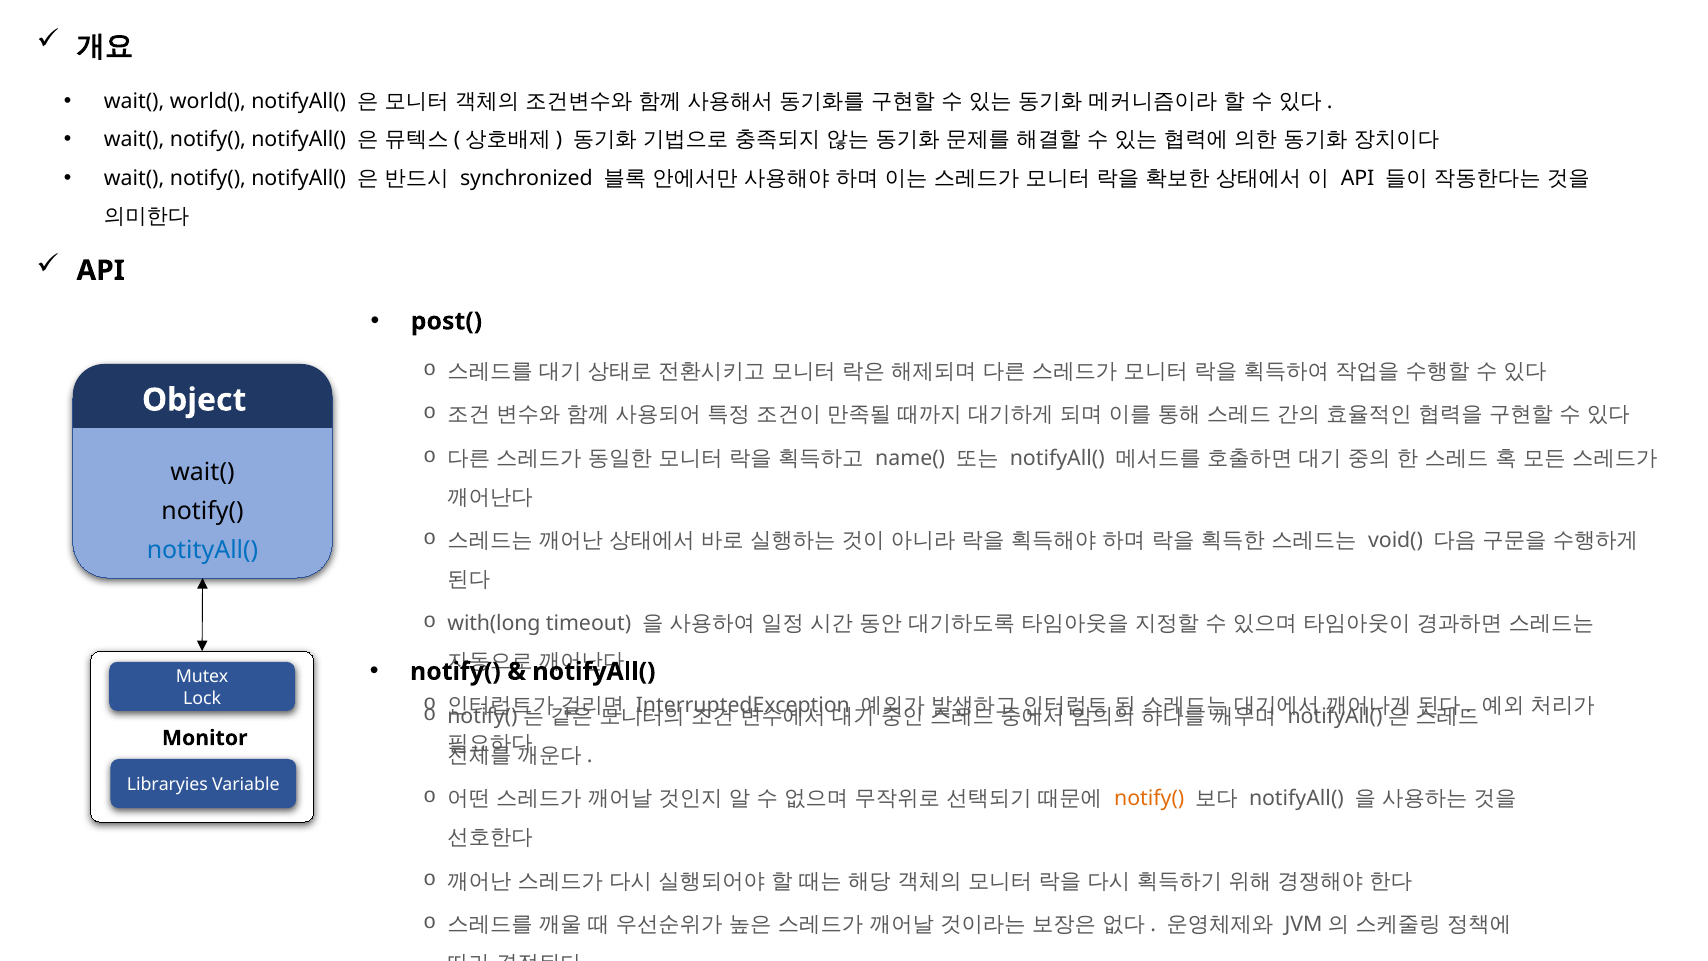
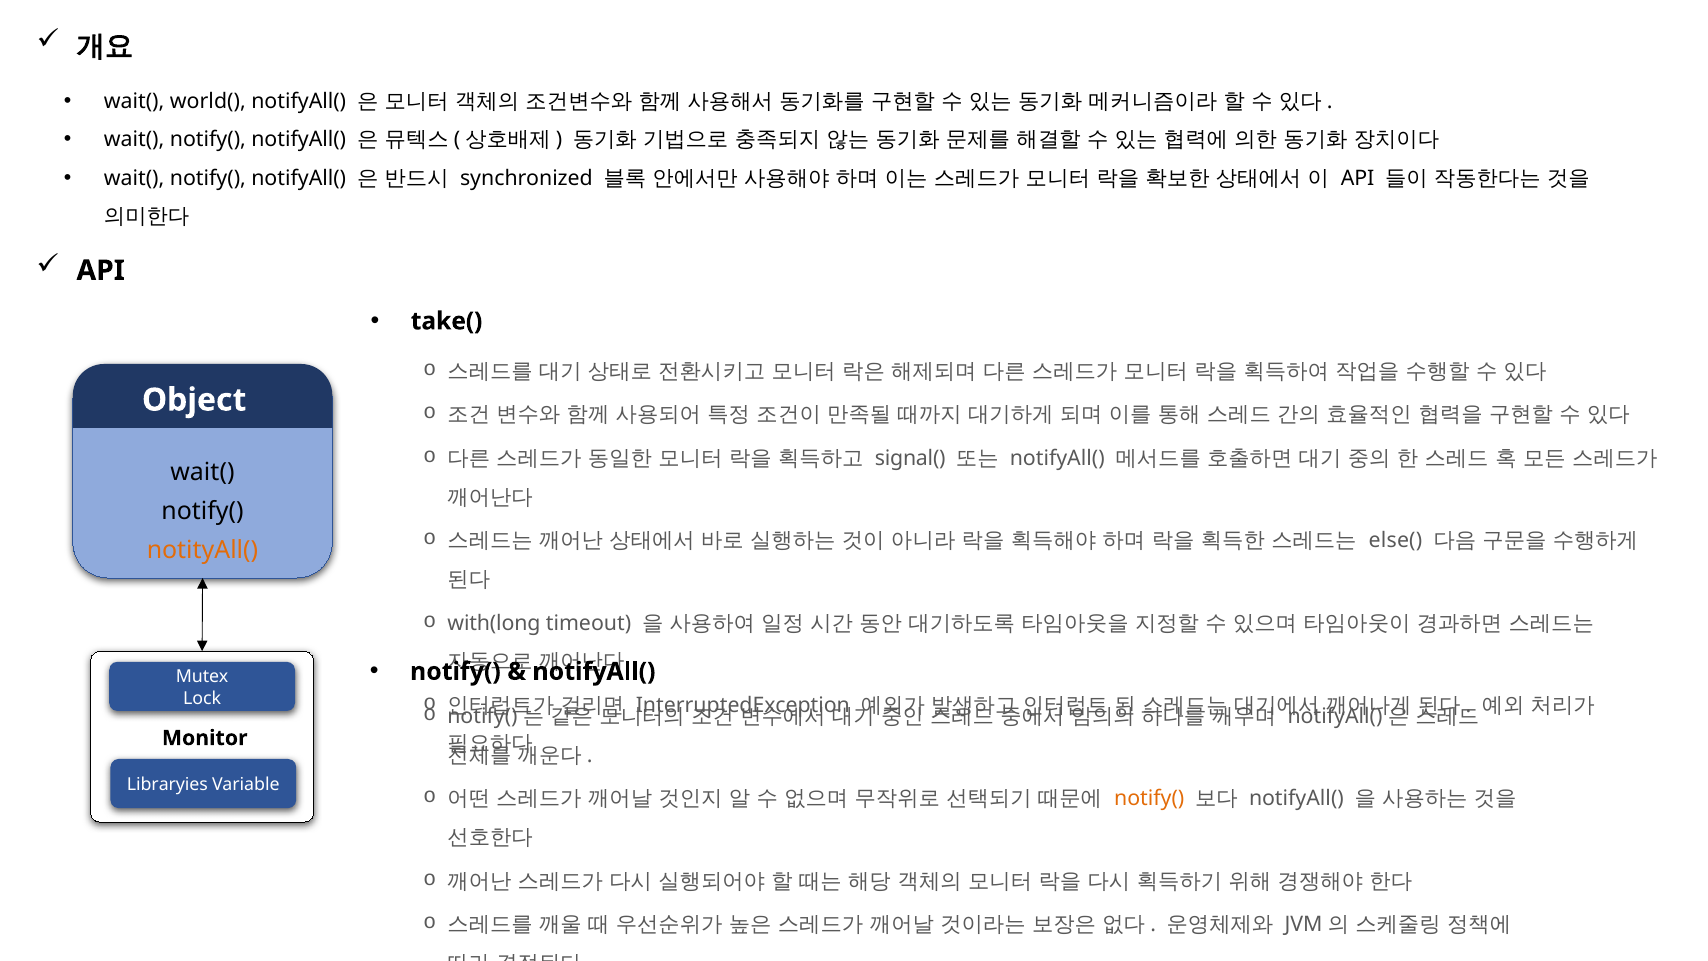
post(: post( -> take( (447, 321)
name(: name( -> signal( (910, 459)
void(: void( -> else( (1395, 541)
notityAll( colour: blue -> orange (202, 550)
